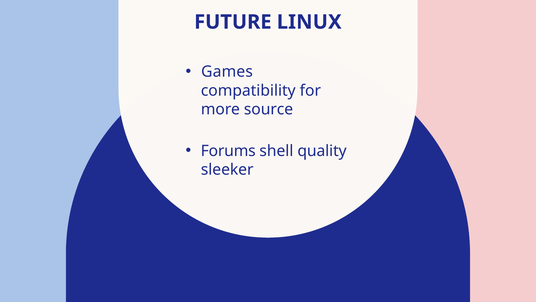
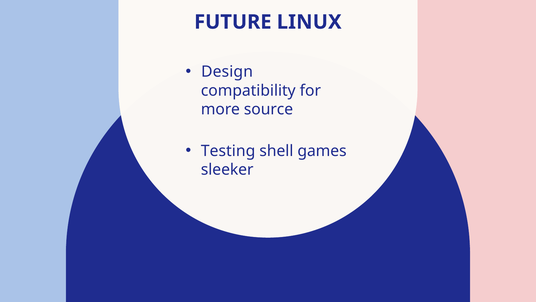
Games: Games -> Design (227, 72)
Forums: Forums -> Testing (228, 151)
quality: quality -> games (322, 151)
